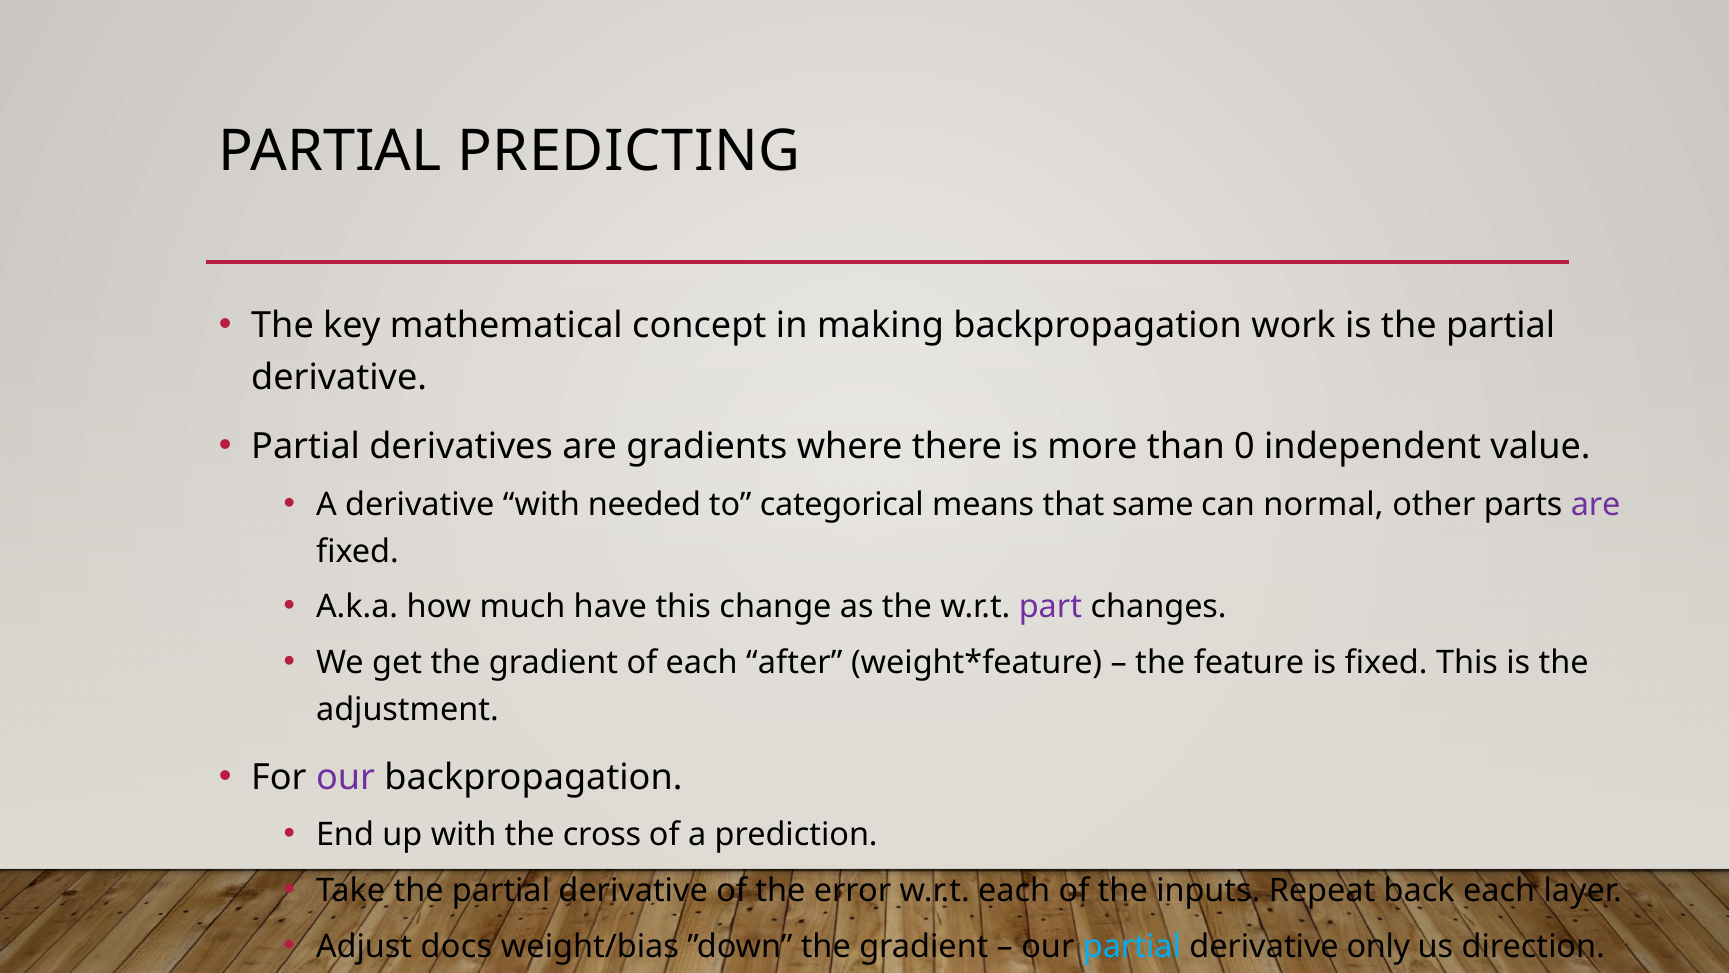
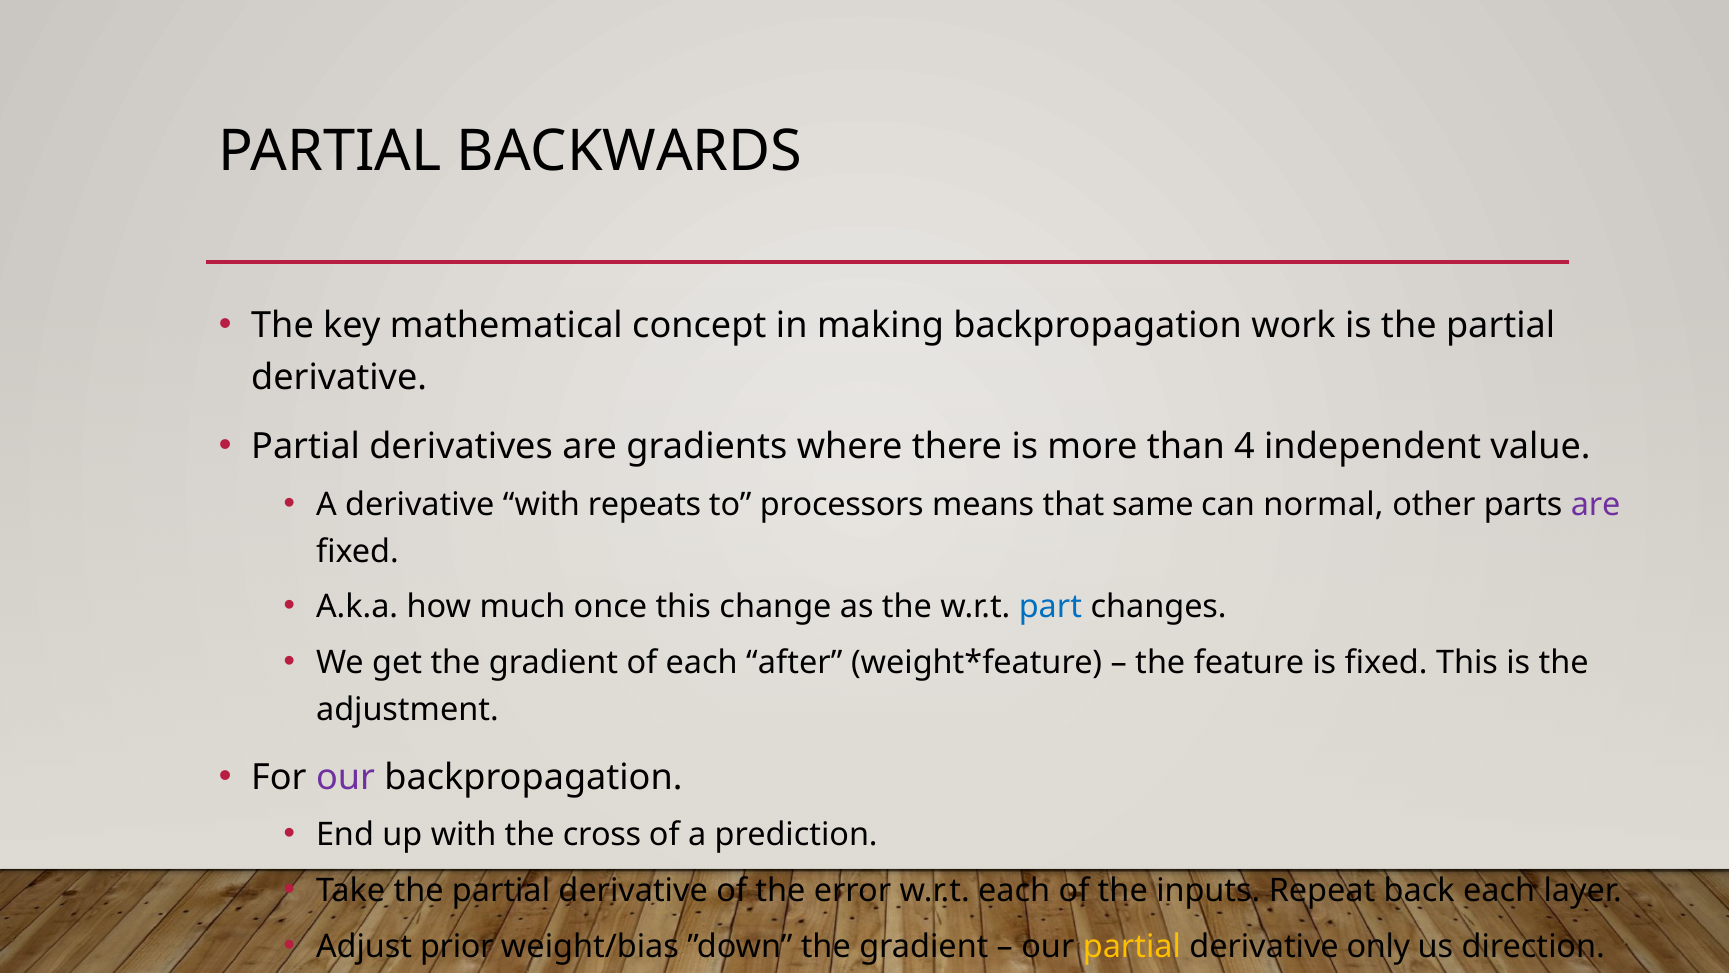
PREDICTING: PREDICTING -> BACKWARDS (629, 151)
0: 0 -> 4 (1244, 447)
needed: needed -> repeats (645, 504)
categorical: categorical -> processors (842, 504)
have: have -> once (610, 607)
part colour: purple -> blue (1050, 607)
docs: docs -> prior (457, 946)
partial colour: light blue -> yellow (1132, 946)
